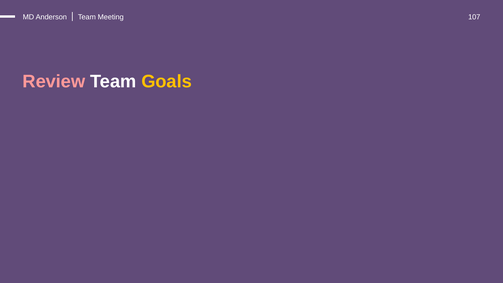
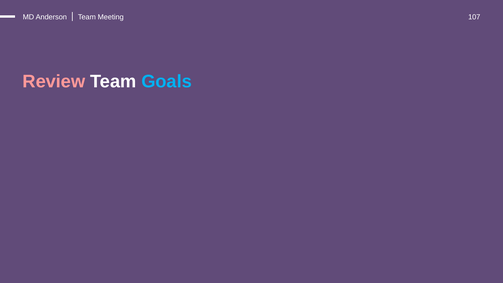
Goals colour: yellow -> light blue (167, 82)
